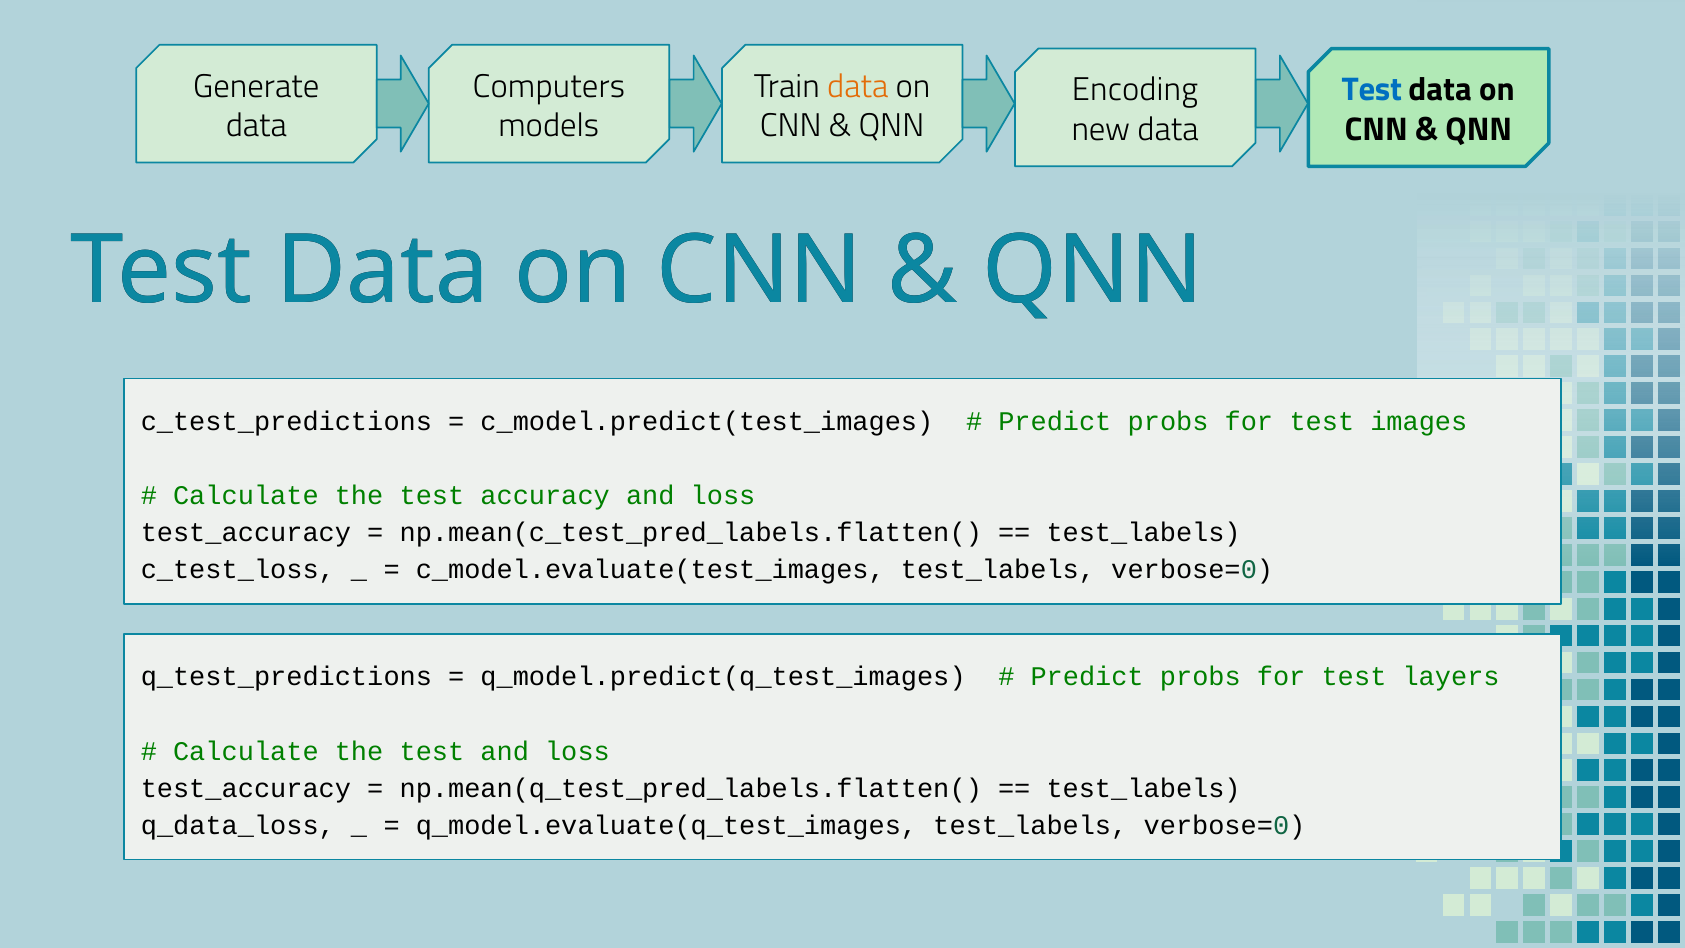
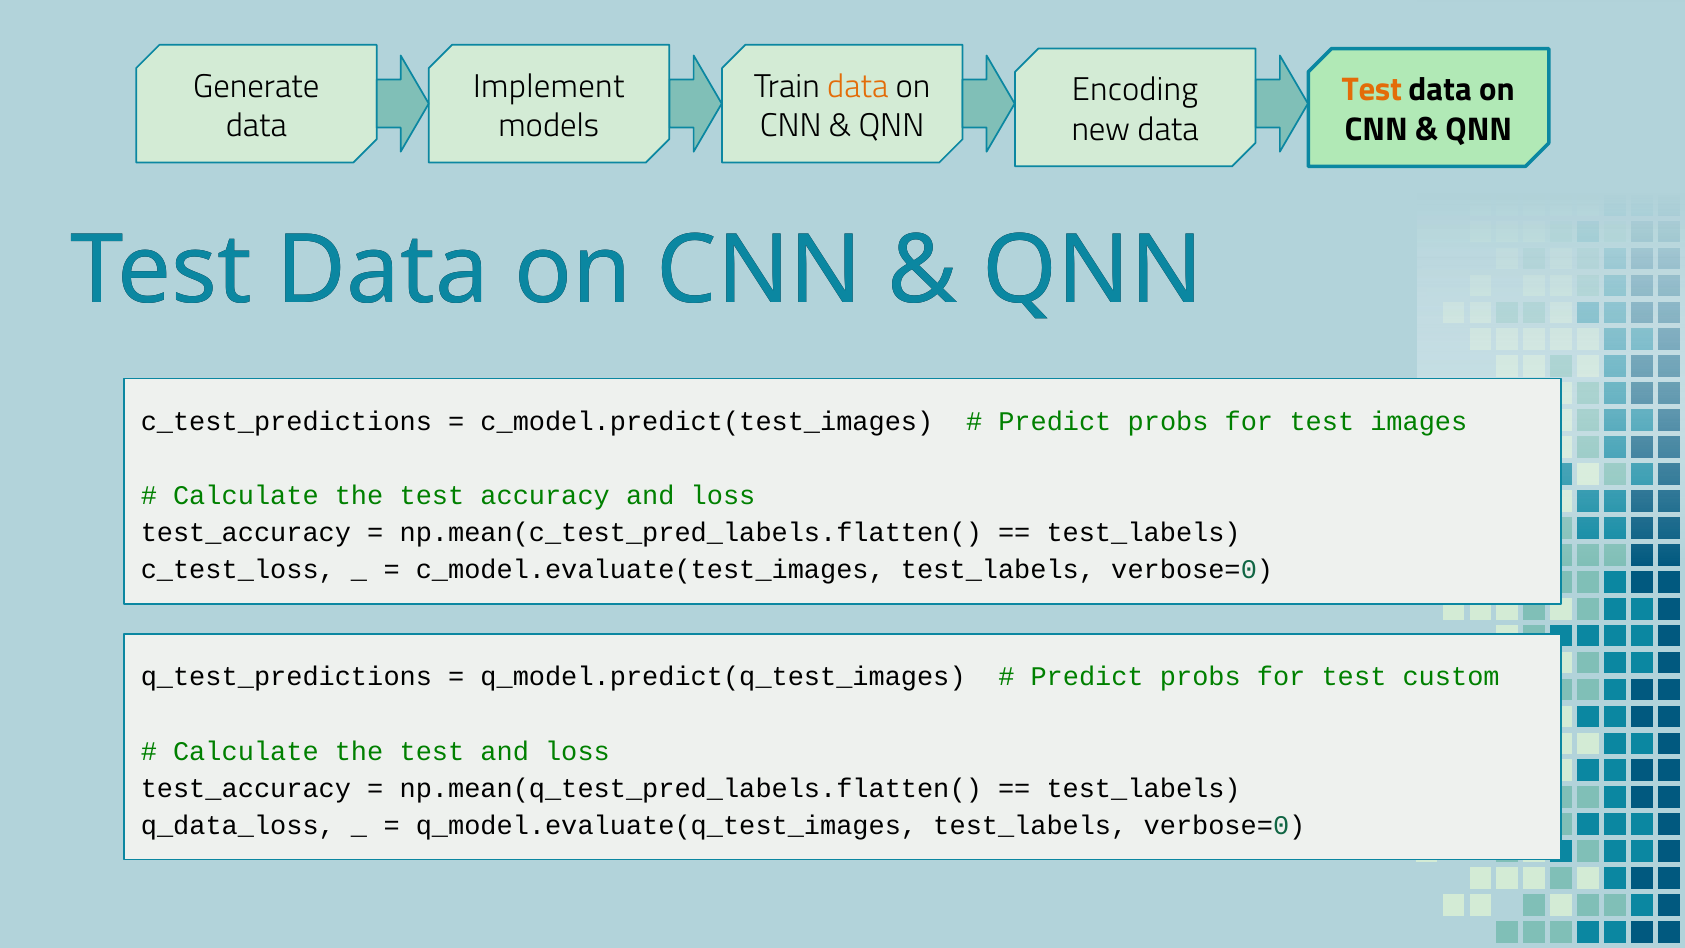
Computers: Computers -> Implement (549, 86)
Test colour: blue -> orange (1372, 90)
layers: layers -> custom (1451, 677)
